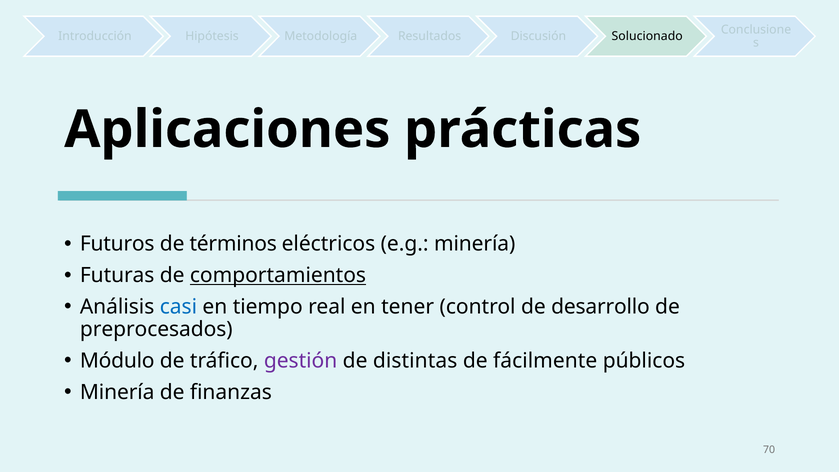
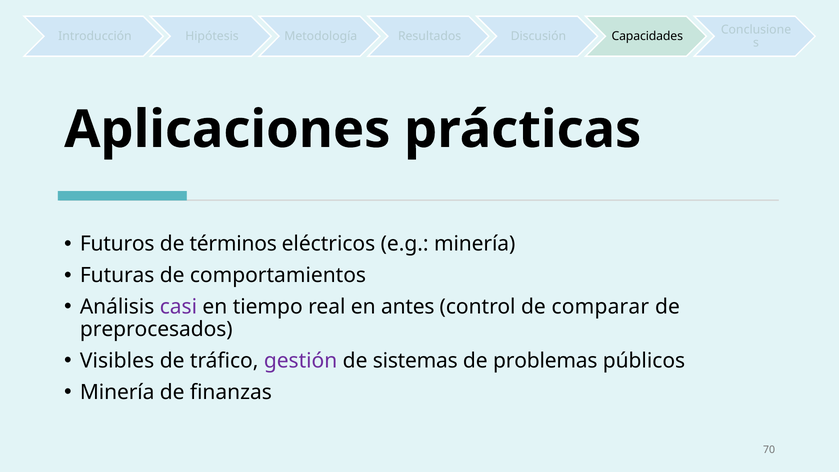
Solucionado: Solucionado -> Capacidades (647, 36)
comportamientos underline: present -> none (278, 275)
casi colour: blue -> purple (178, 307)
tener: tener -> antes (408, 307)
desarrollo: desarrollo -> comparar (600, 307)
Módulo: Módulo -> Visibles (117, 361)
distintas: distintas -> sistemas (415, 361)
fácilmente: fácilmente -> problemas (545, 361)
